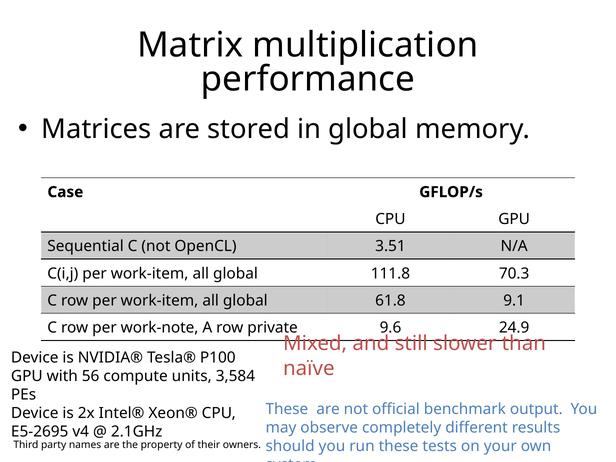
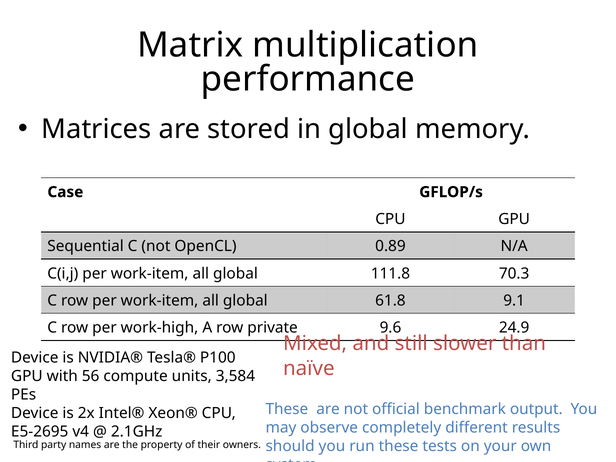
3.51: 3.51 -> 0.89 (390, 246)
work-note: work-note -> work-high (160, 328)
